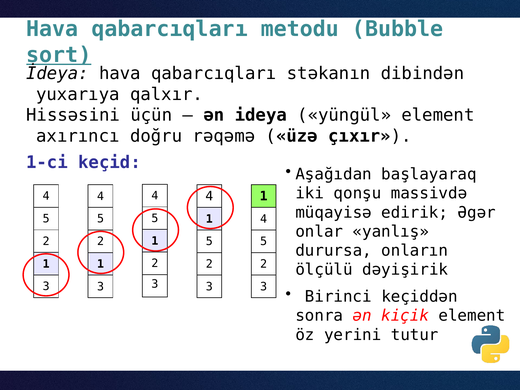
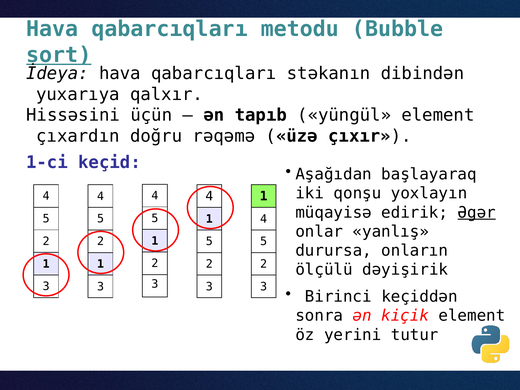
ideya: ideya -> tapıb (261, 115)
axırıncı: axırıncı -> çıxardın (78, 136)
massivdə: massivdə -> yoxlayın (429, 193)
Əgər underline: none -> present (477, 212)
